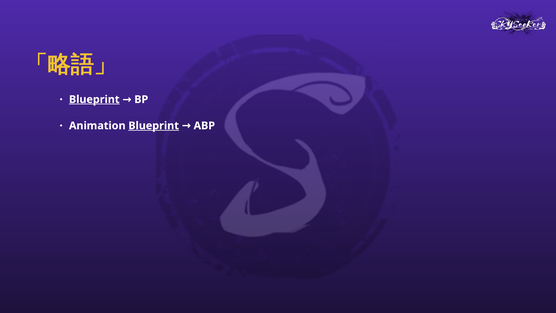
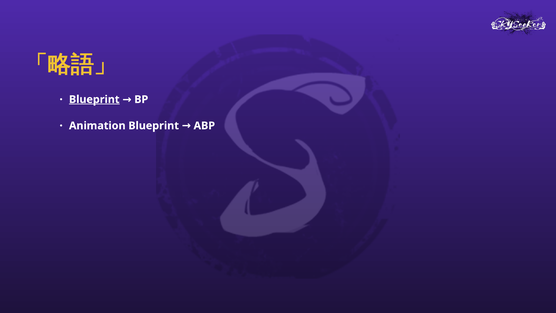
Blueprint underline: present -> none (154, 126)
